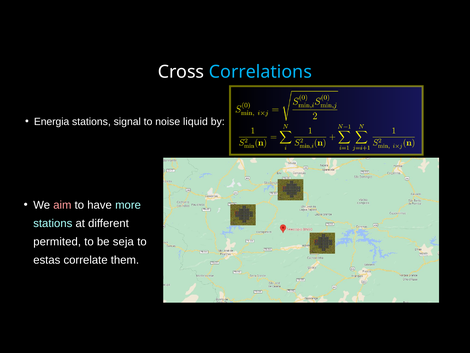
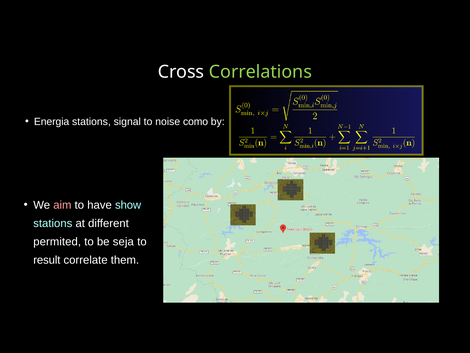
Correlations colour: light blue -> light green (260, 72)
liquid: liquid -> como (196, 122)
more: more -> show (128, 205)
estas: estas -> result (47, 260)
